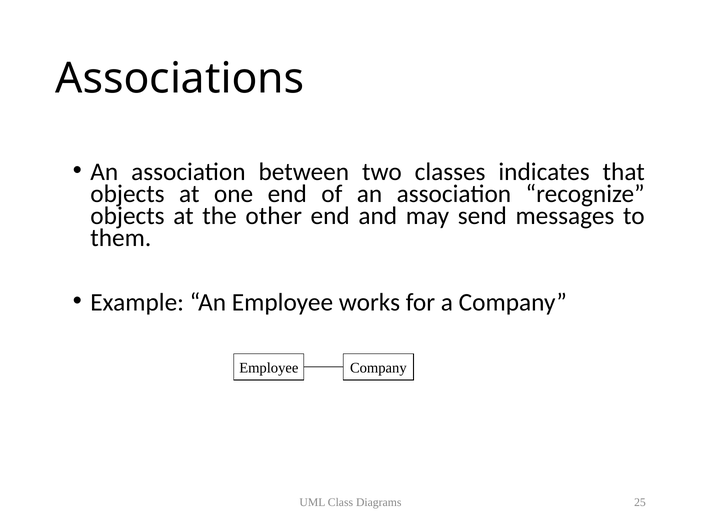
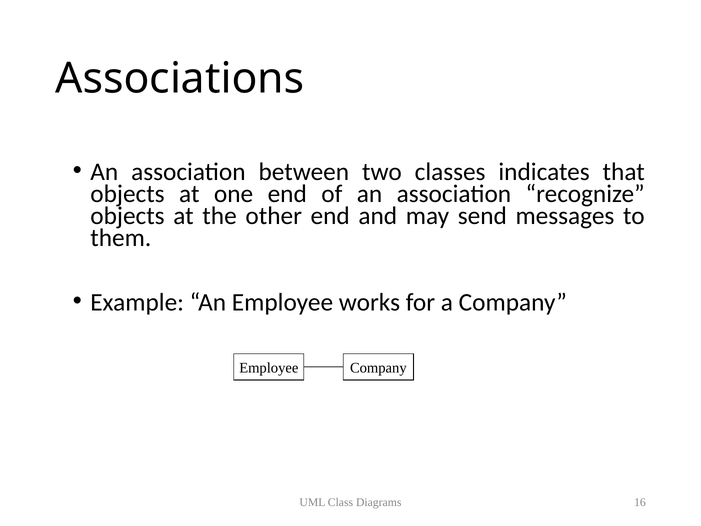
25: 25 -> 16 (640, 502)
